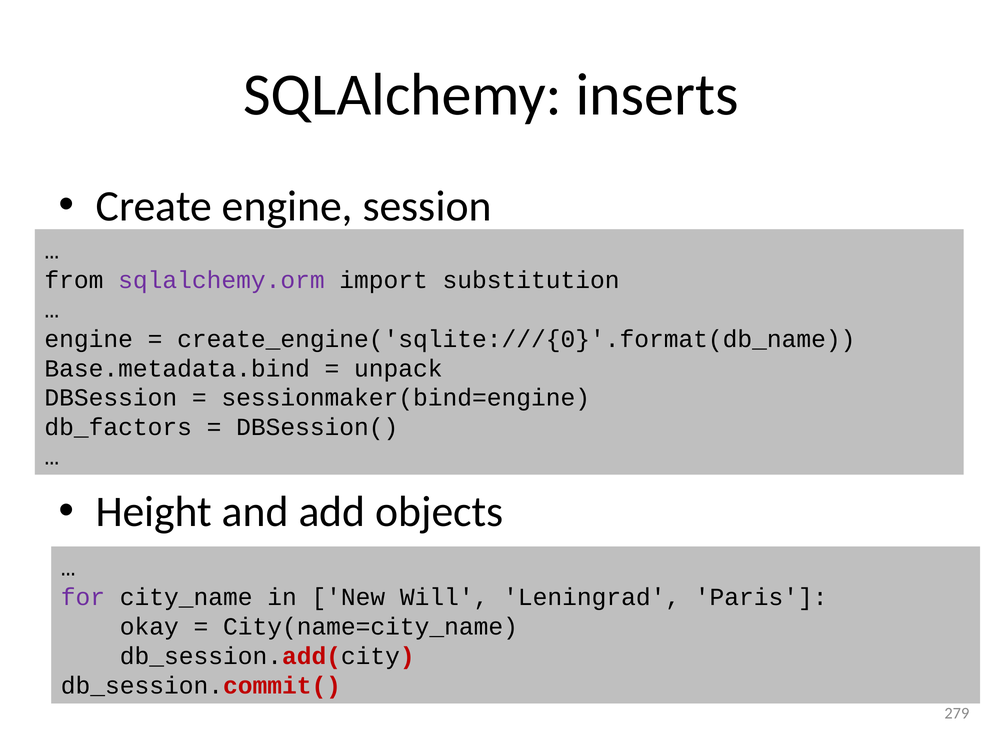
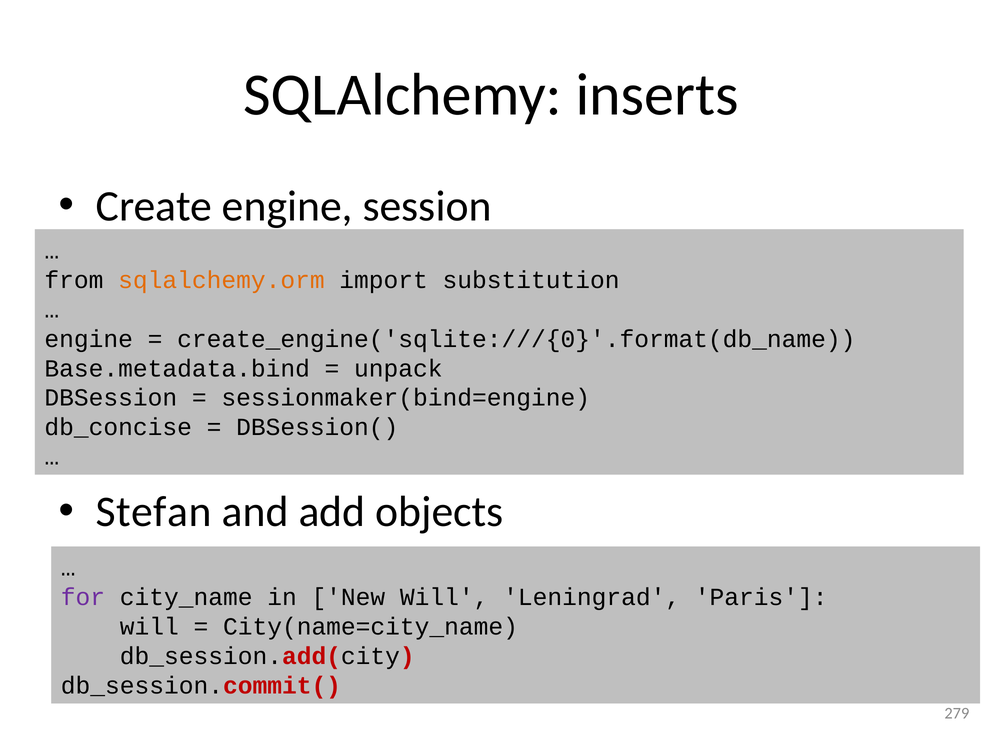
sqlalchemy.orm colour: purple -> orange (221, 280)
db_factors: db_factors -> db_concise (118, 428)
Height: Height -> Stefan (154, 512)
okay: okay -> will (149, 627)
